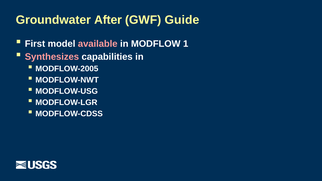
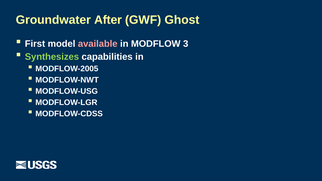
Guide: Guide -> Ghost (182, 20)
1: 1 -> 3 (186, 44)
Synthesizes colour: pink -> light green (52, 57)
